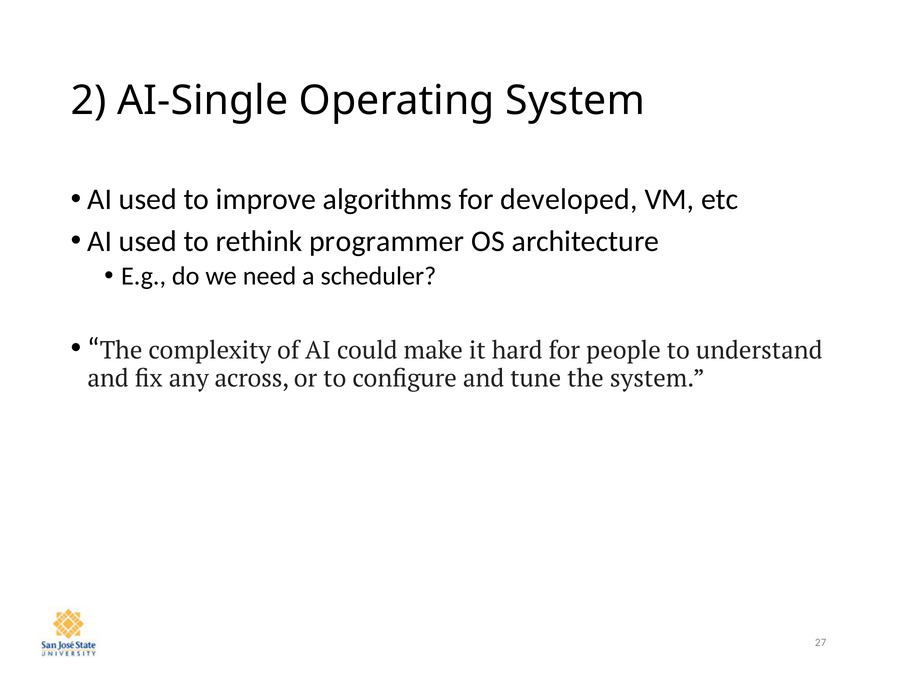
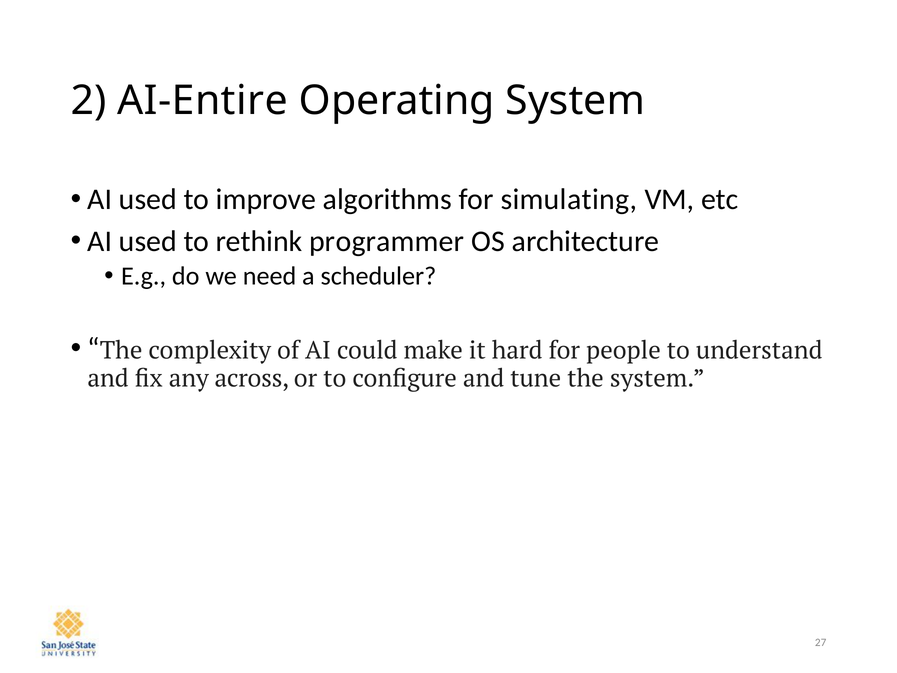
AI-Single: AI-Single -> AI-Entire (202, 101)
developed: developed -> simulating (569, 200)
